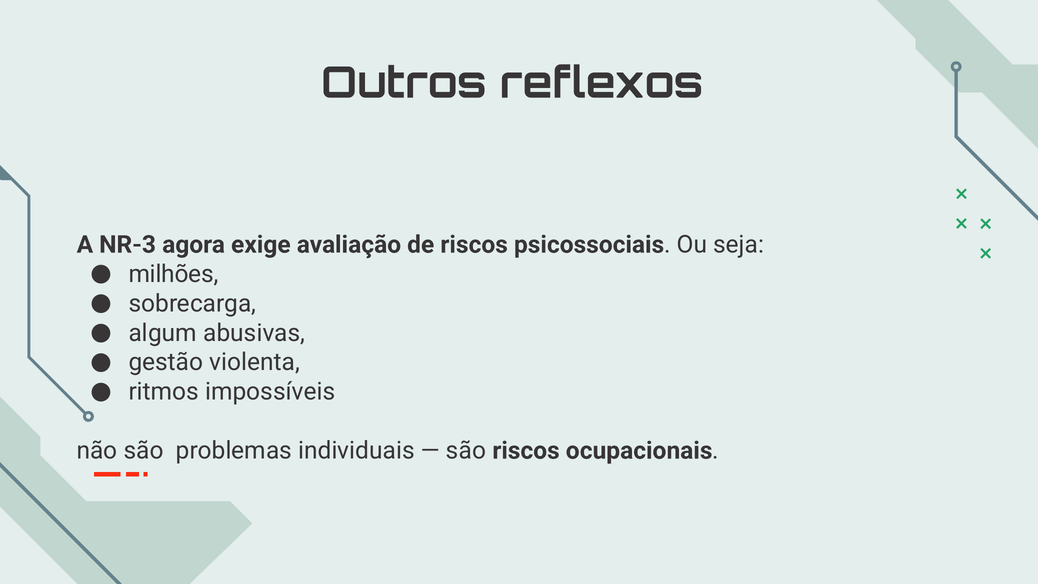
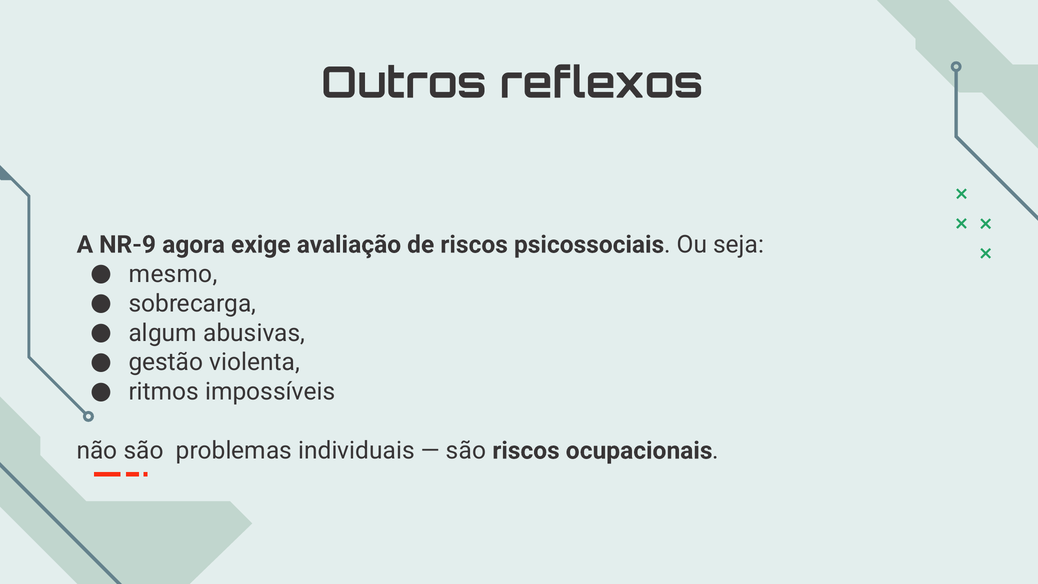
NR-3: NR-3 -> NR-9 (128, 245)
milhões: milhões -> mesmo (173, 274)
